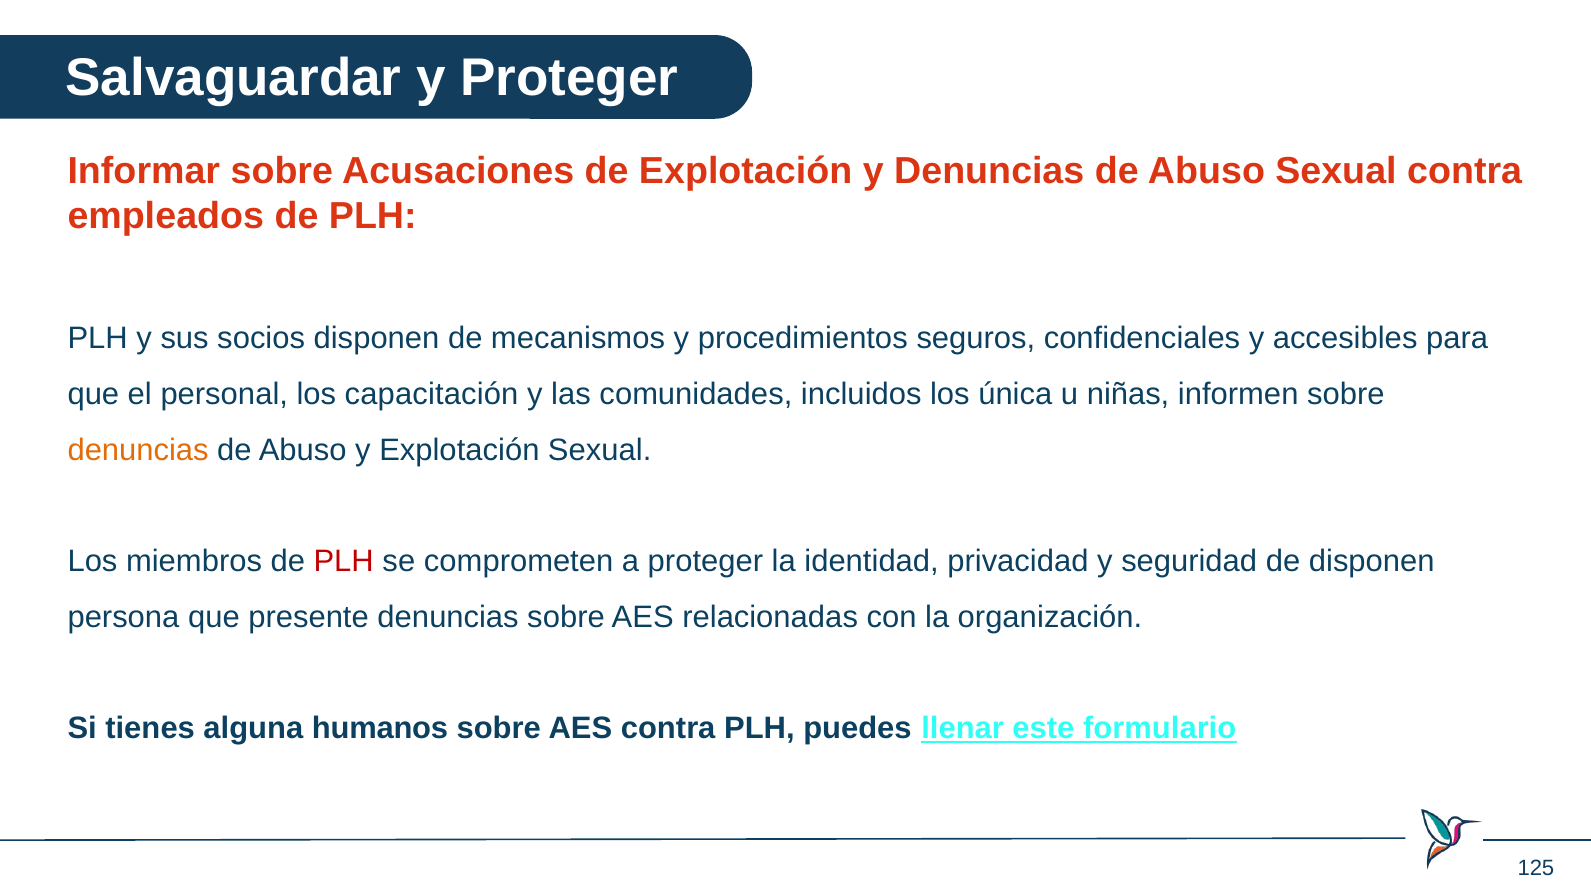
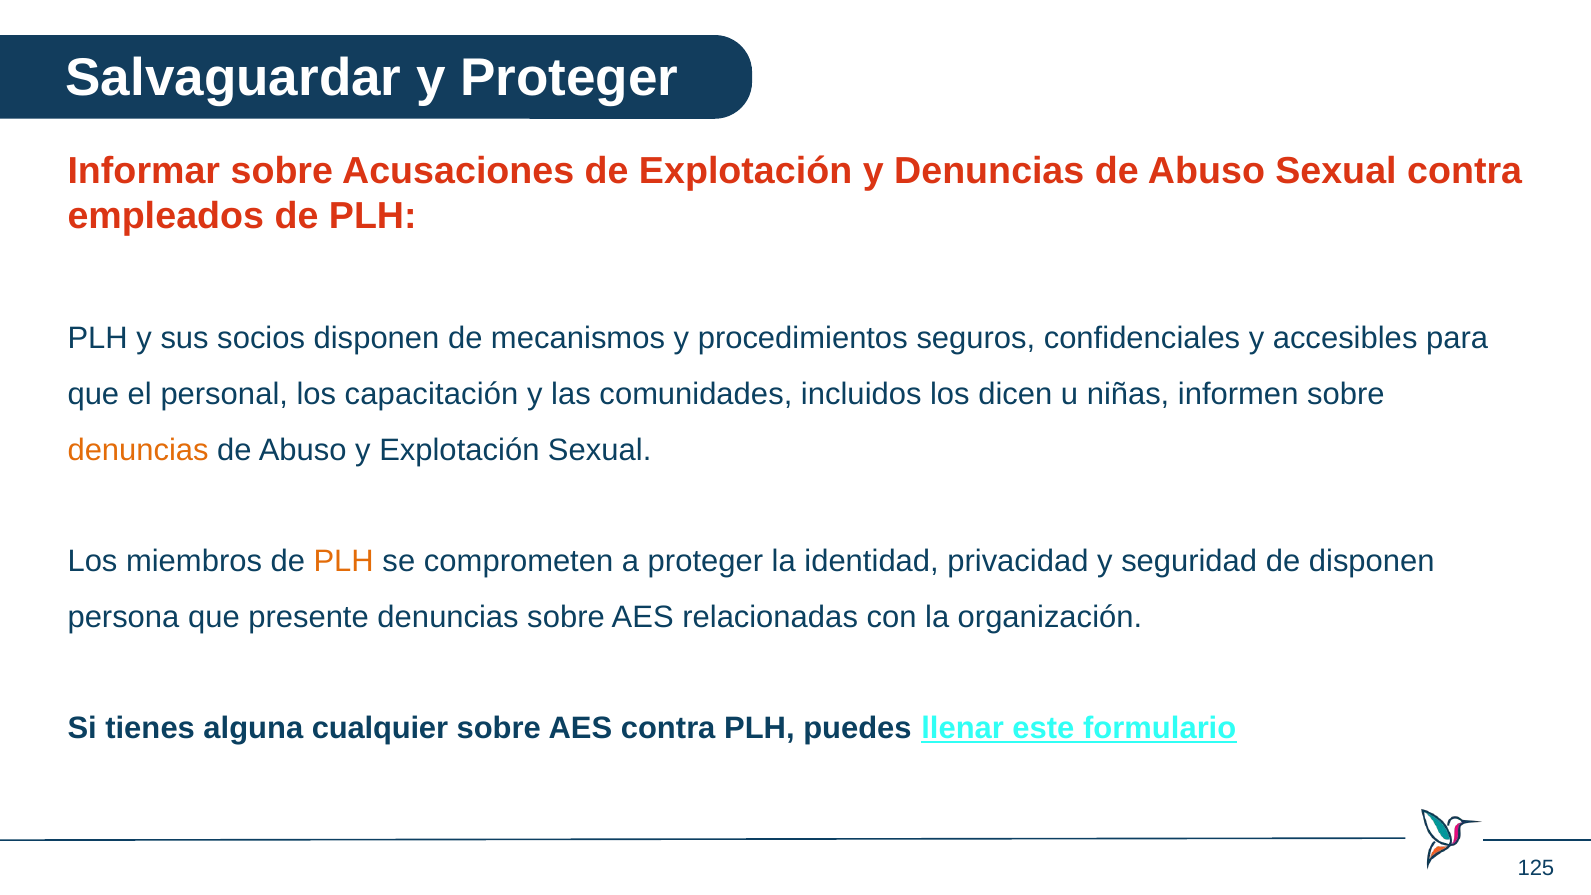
única: única -> dicen (1015, 394)
PLH colour: red -> orange (344, 561)
humanos: humanos -> cualquier (380, 728)
